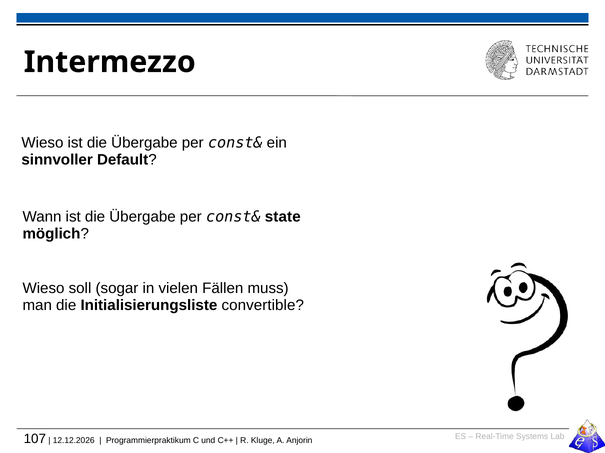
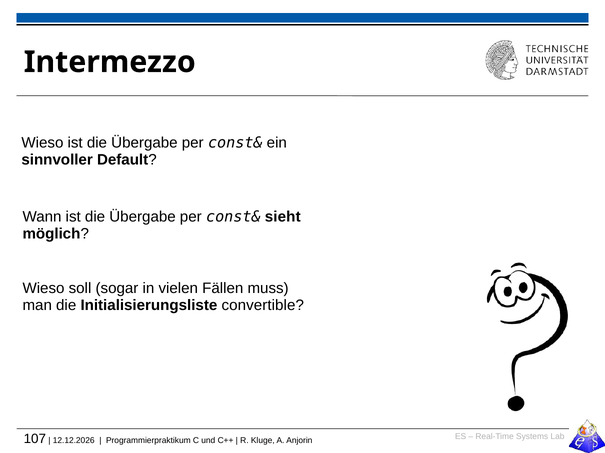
state: state -> sieht (283, 217)
